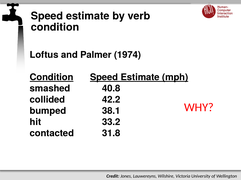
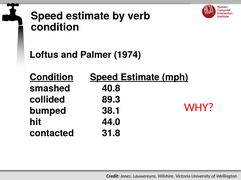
42.2: 42.2 -> 89.3 (111, 100)
33.2: 33.2 -> 44.0 (111, 122)
